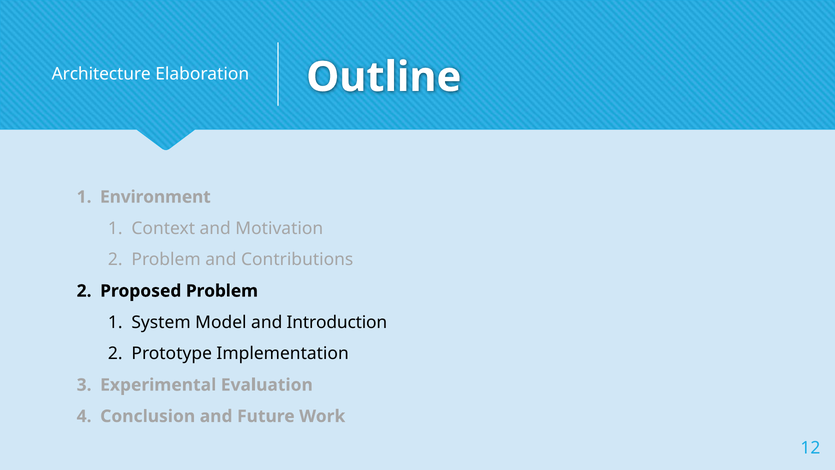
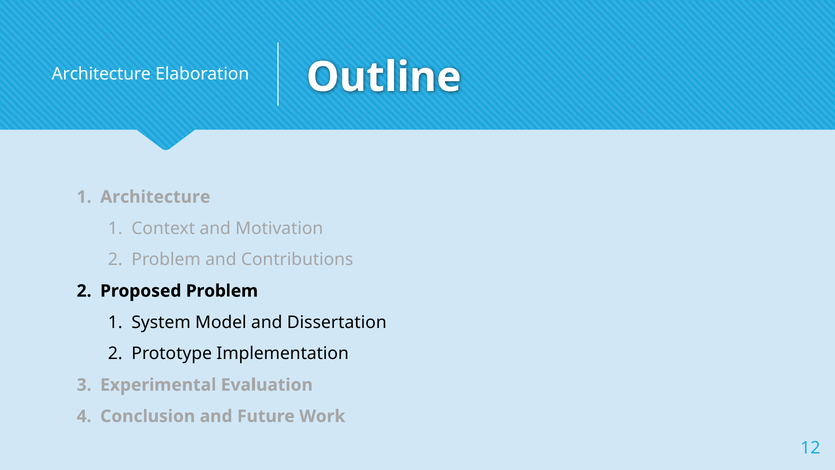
Environment: Environment -> Architecture (155, 197)
Introduction: Introduction -> Dissertation (337, 322)
